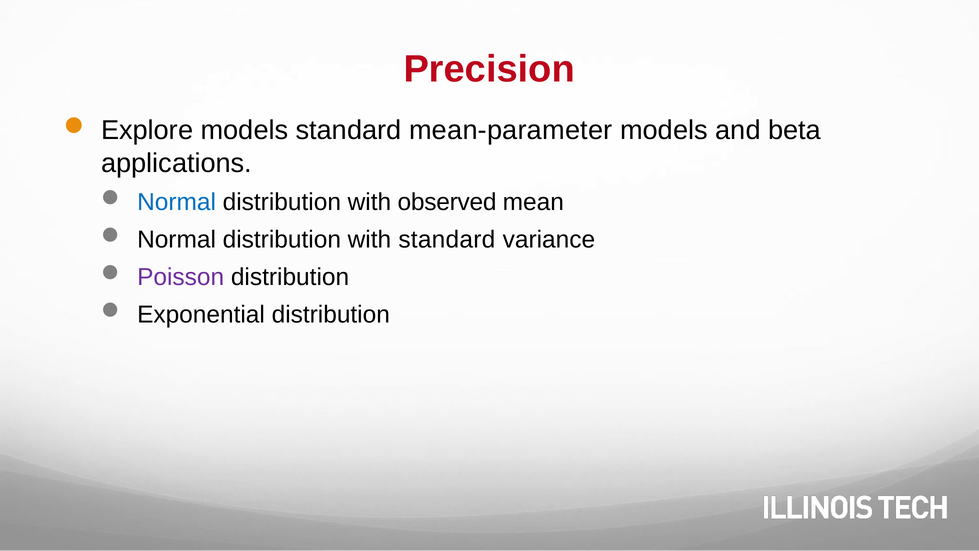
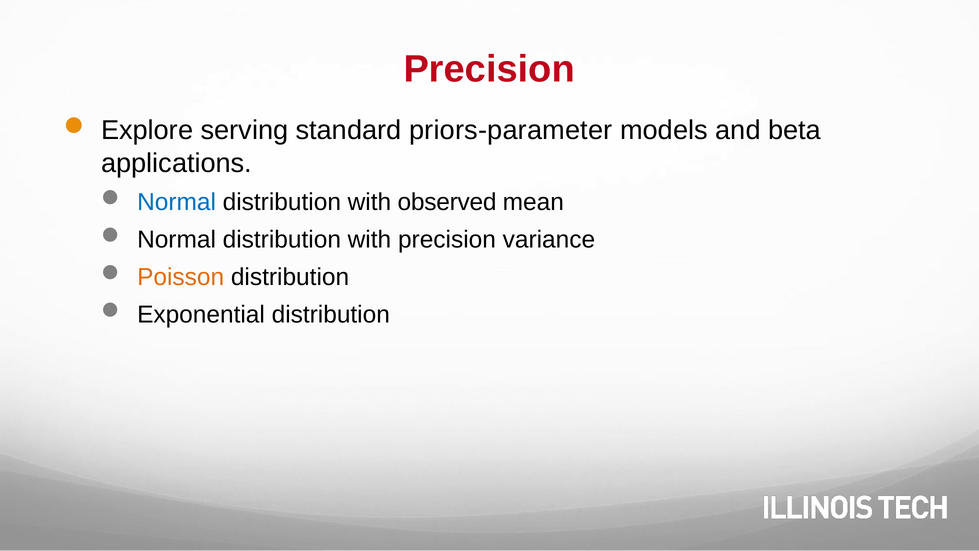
Explore models: models -> serving (244, 130)
mean-parameter: mean-parameter -> priors-parameter (511, 130)
with standard: standard -> precision (447, 240)
Poisson colour: purple -> orange (181, 277)
